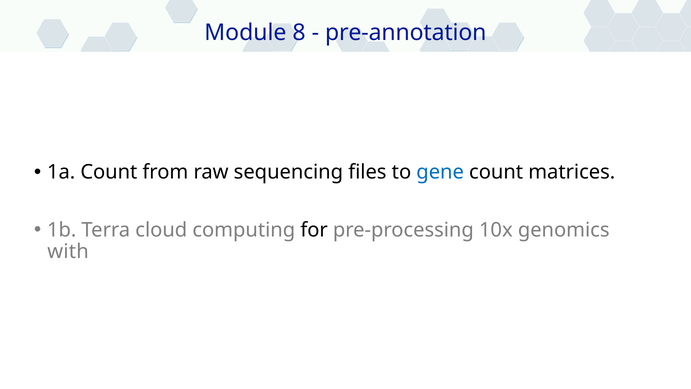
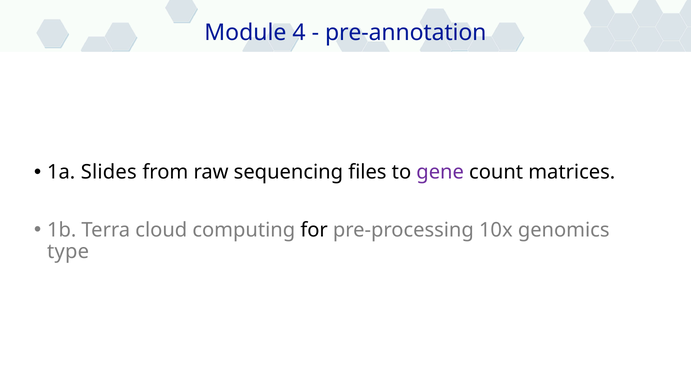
8: 8 -> 4 (299, 33)
1a Count: Count -> Slides (109, 172)
gene colour: blue -> purple (440, 172)
with: with -> type (68, 252)
